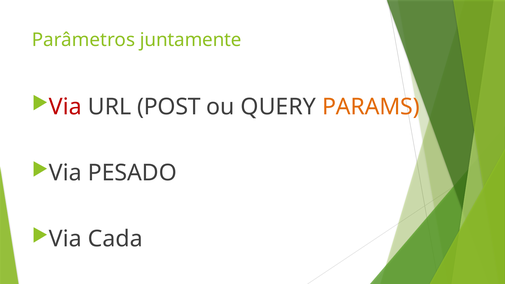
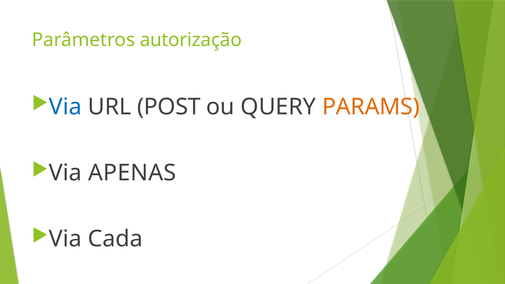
juntamente: juntamente -> autorização (191, 40)
Via colour: red -> blue (65, 107)
PESADO: PESADO -> APENAS (132, 173)
